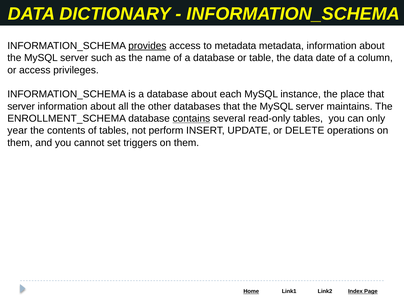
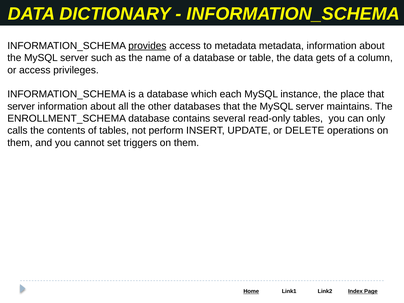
date: date -> gets (325, 58)
database about: about -> which (204, 94)
contains underline: present -> none (191, 118)
year: year -> calls (17, 131)
